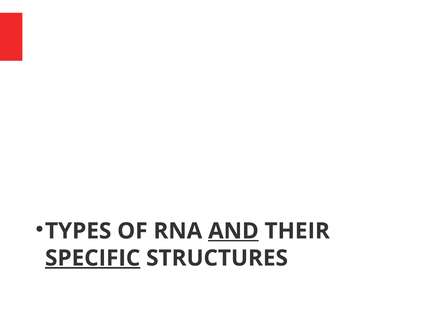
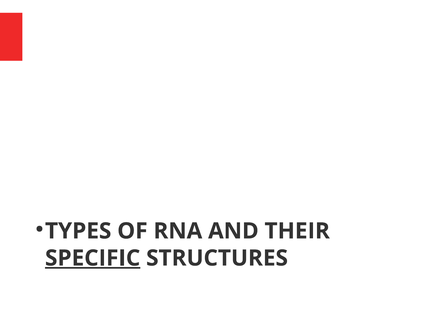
AND underline: present -> none (233, 231)
